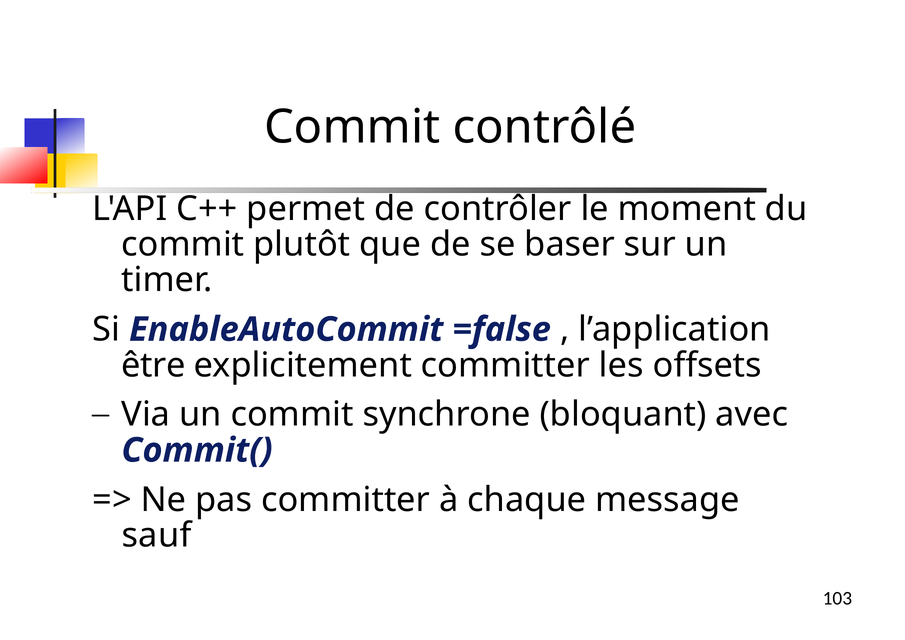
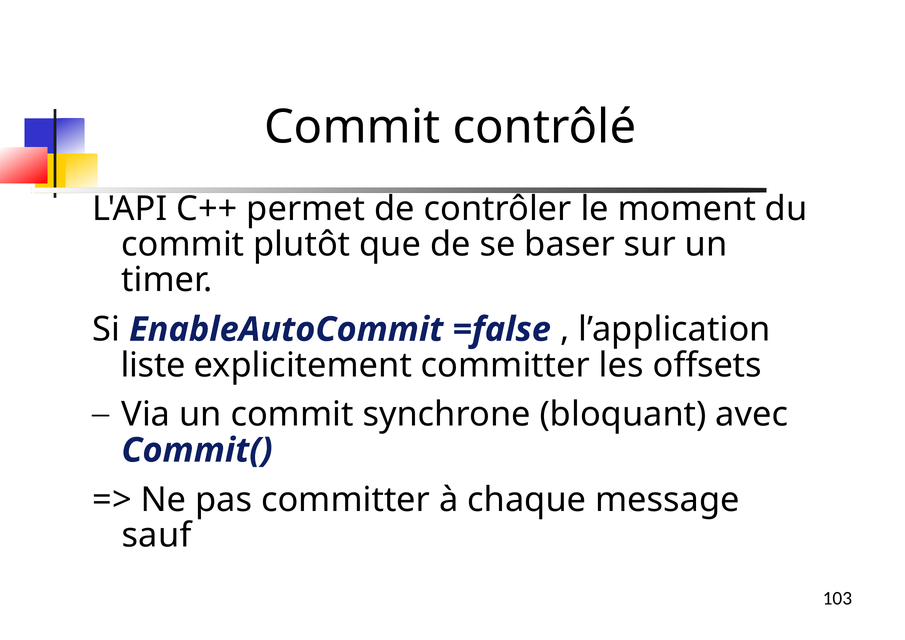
être: être -> liste (153, 365)
